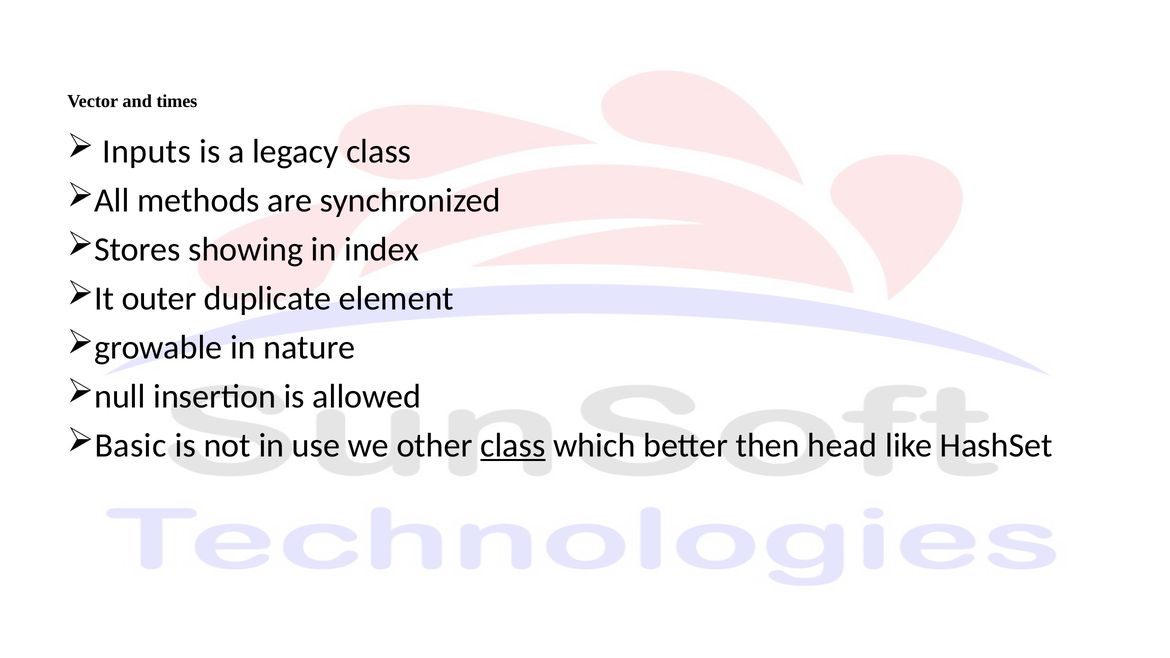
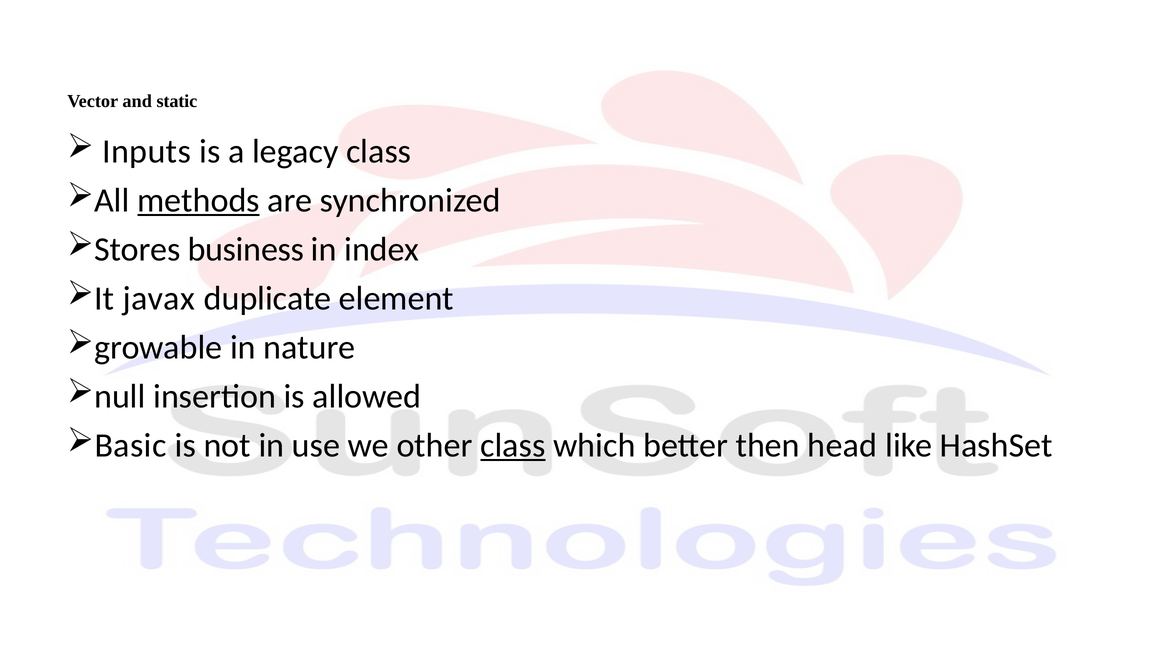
times: times -> static (177, 101)
methods underline: none -> present (198, 200)
showing: showing -> business (246, 249)
outer: outer -> javax (159, 298)
